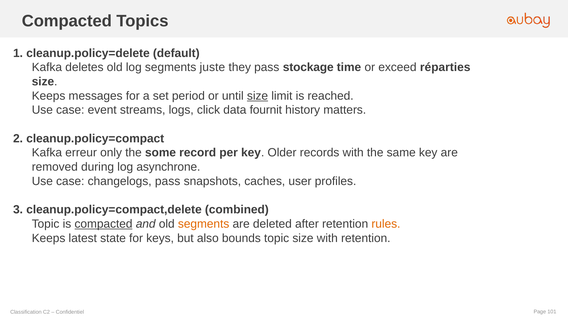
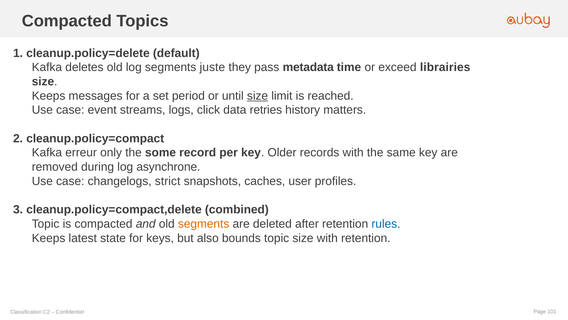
stockage: stockage -> metadata (308, 67)
réparties: réparties -> librairies (445, 67)
fournit: fournit -> retries (266, 110)
changelogs pass: pass -> strict (168, 181)
compacted underline: present -> none (104, 224)
rules colour: orange -> blue (386, 224)
